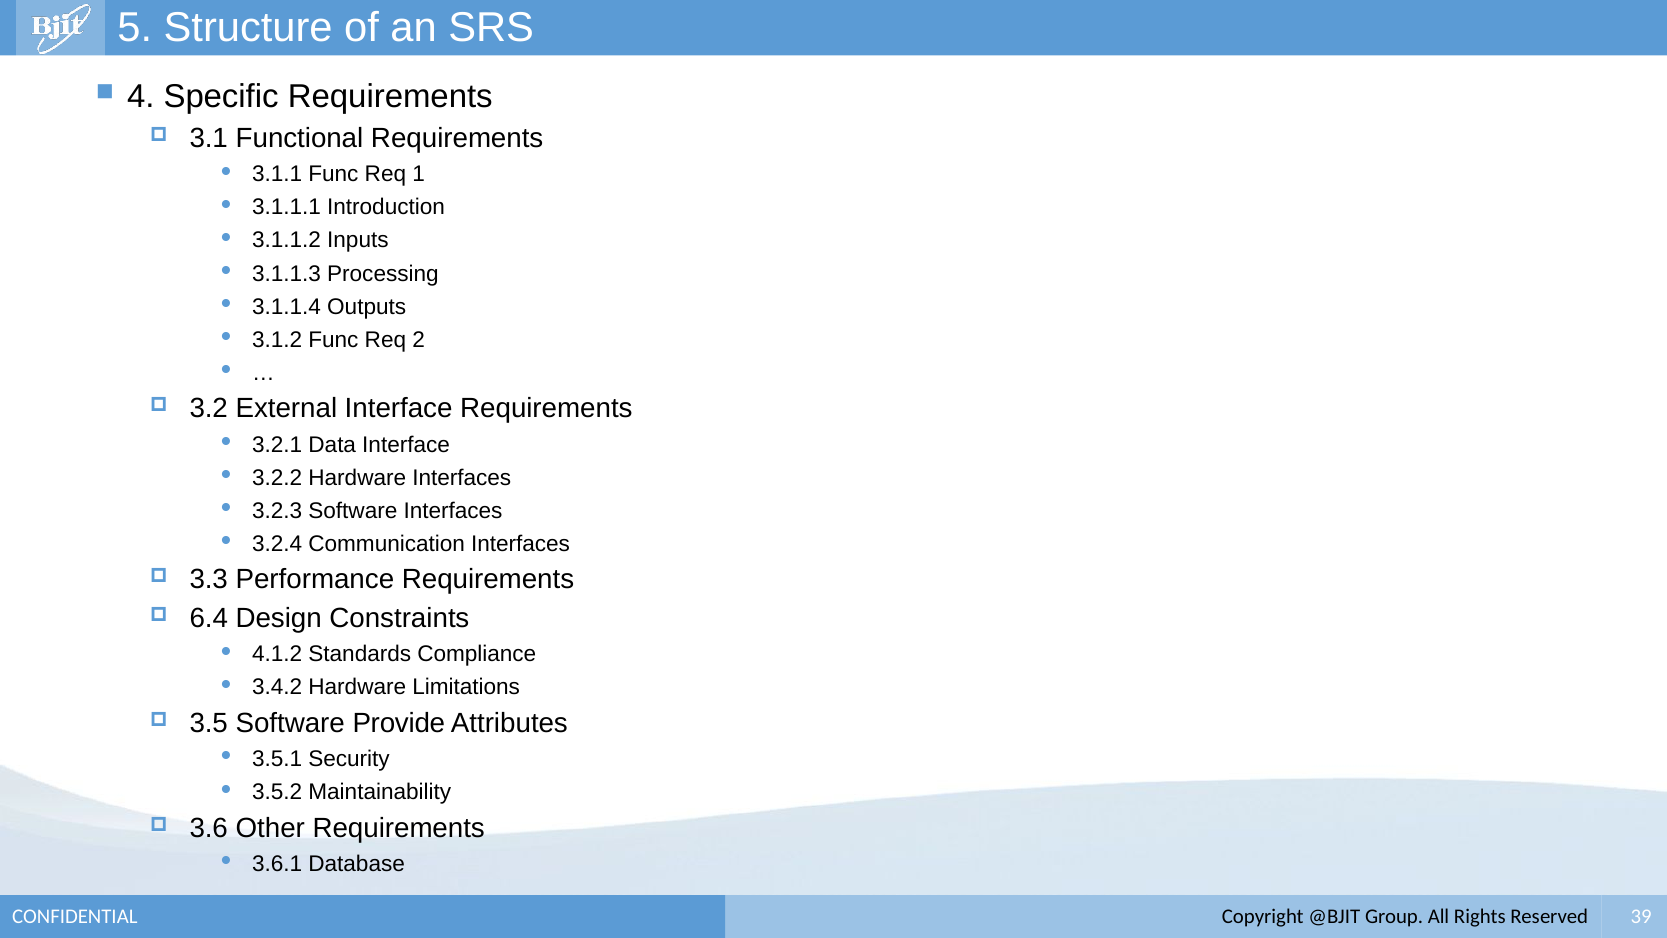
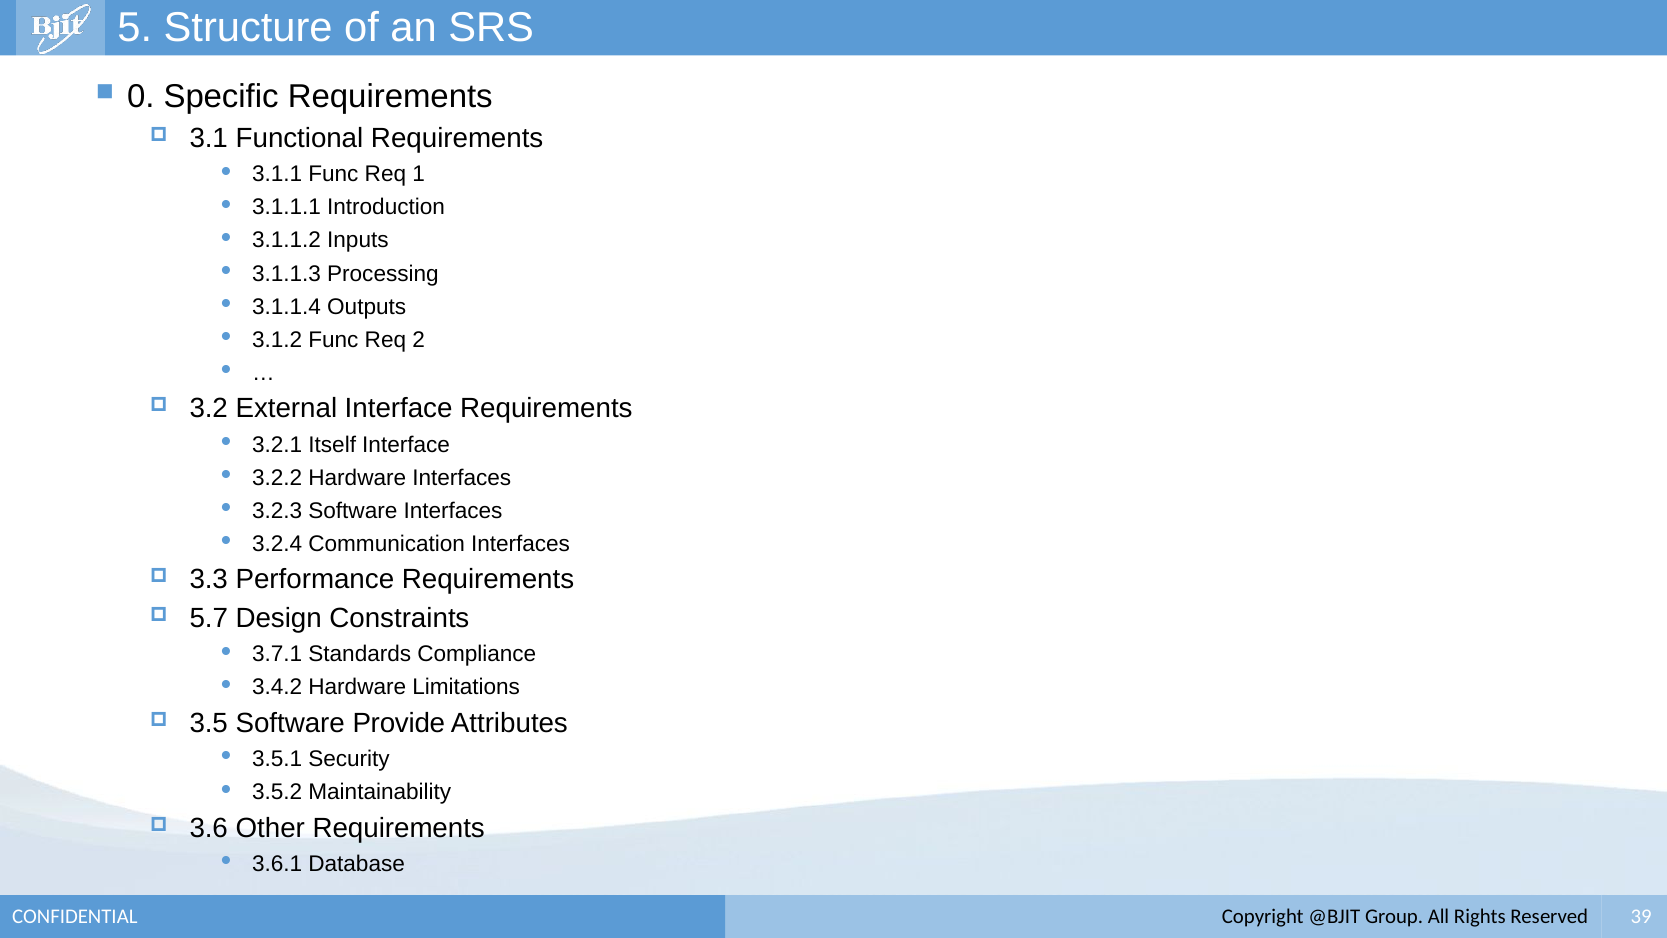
4: 4 -> 0 (141, 97)
Data: Data -> Itself (332, 444)
6.4: 6.4 -> 5.7 (209, 618)
4.1.2: 4.1.2 -> 3.7.1 (277, 654)
